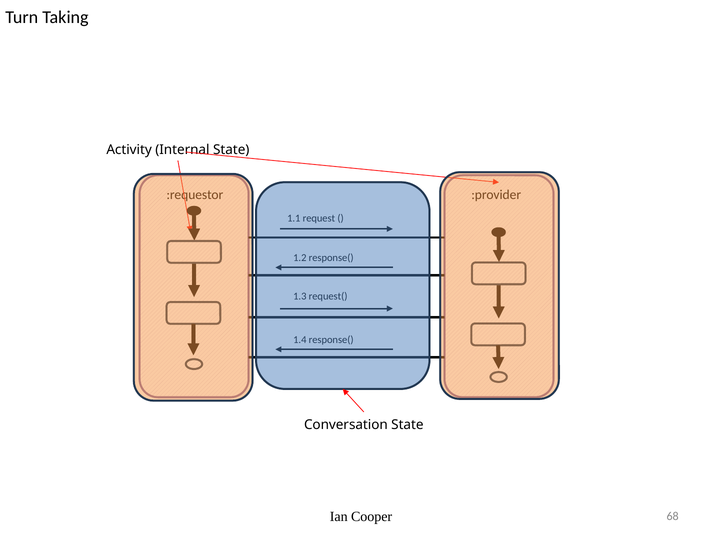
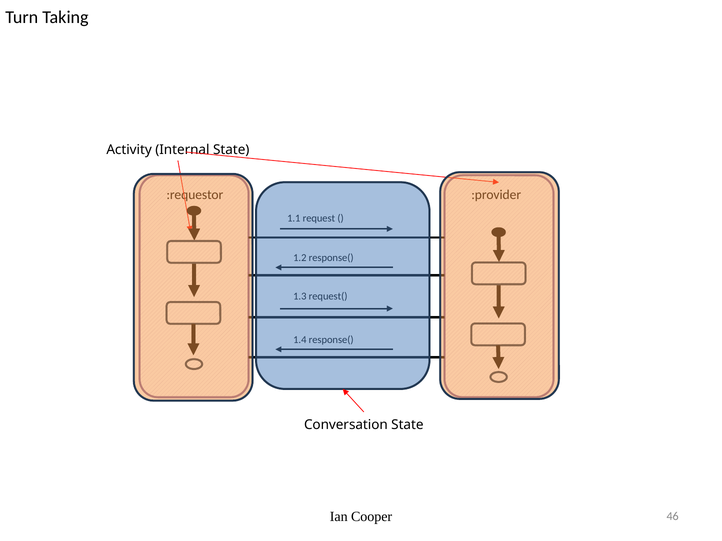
68: 68 -> 46 (673, 517)
